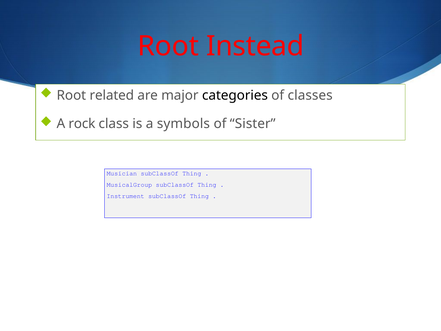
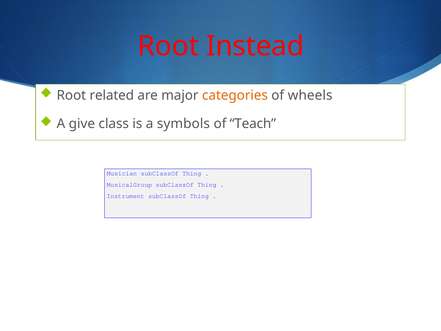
categories colour: black -> orange (235, 95)
classes: classes -> wheels (310, 95)
rock: rock -> give (82, 124)
Sister: Sister -> Teach (253, 124)
